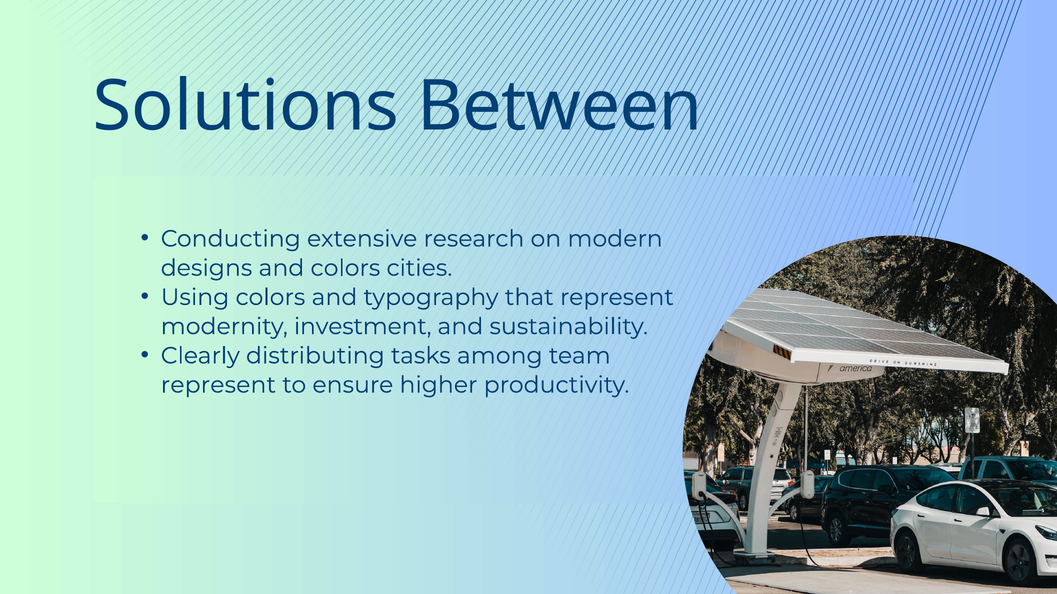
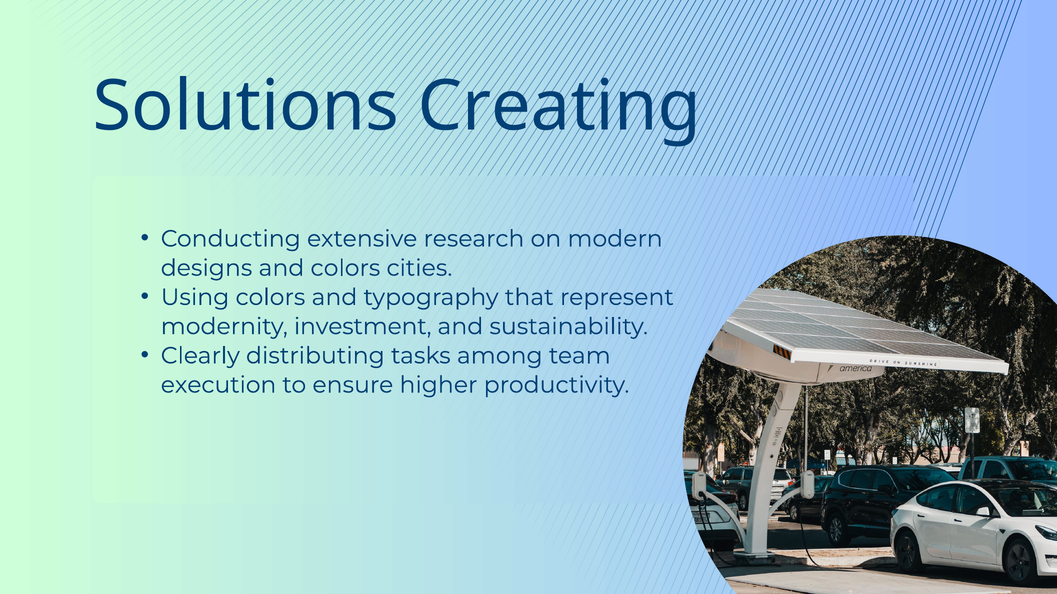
Between: Between -> Creating (559, 106)
represent: represent -> execution (219, 385)
